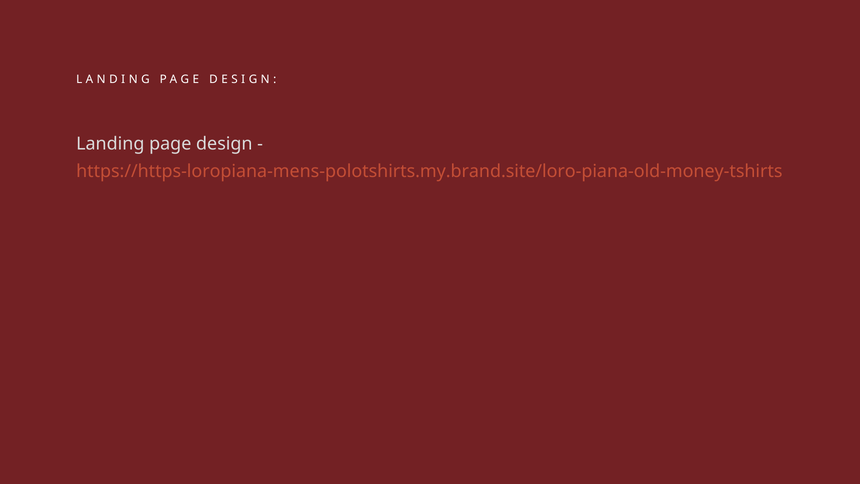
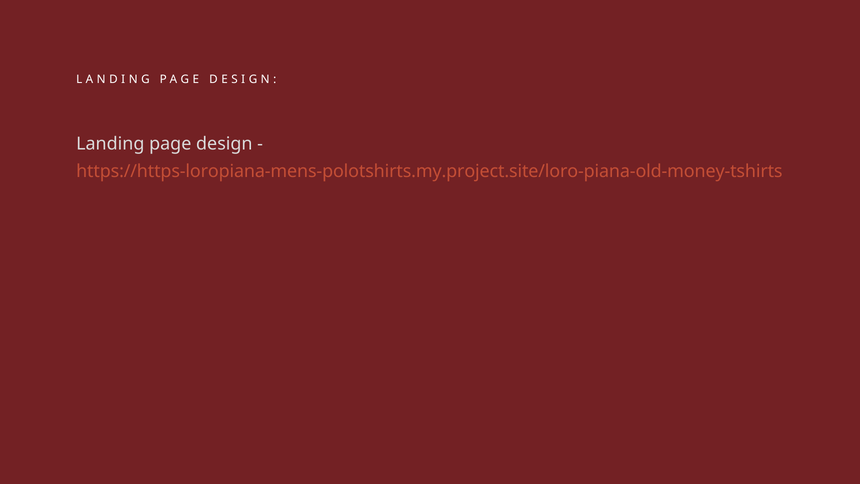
https://https-loropiana-mens-polotshirts.my.brand.site/loro-piana-old-money-tshirts: https://https-loropiana-mens-polotshirts.my.brand.site/loro-piana-old-money-tshirts -> https://https-loropiana-mens-polotshirts.my.project.site/loro-piana-old-money-tshirts (429, 171)
